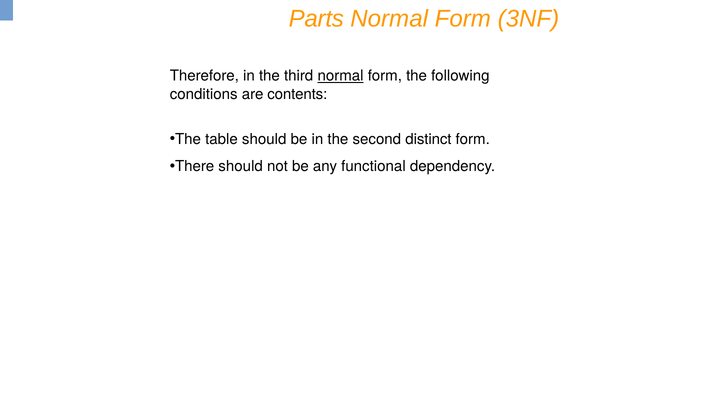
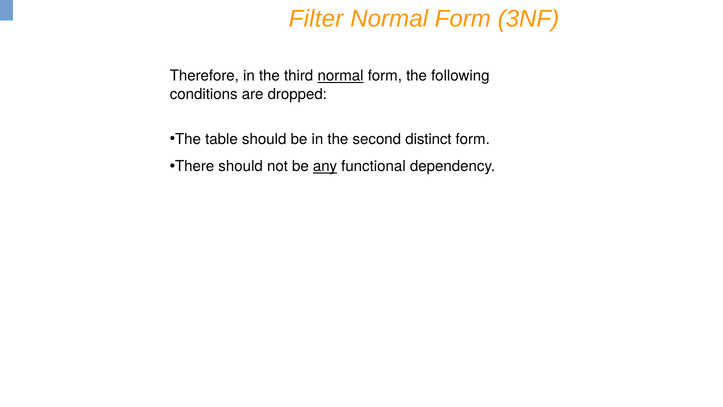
Parts: Parts -> Filter (316, 19)
contents: contents -> dropped (297, 94)
any underline: none -> present (325, 166)
